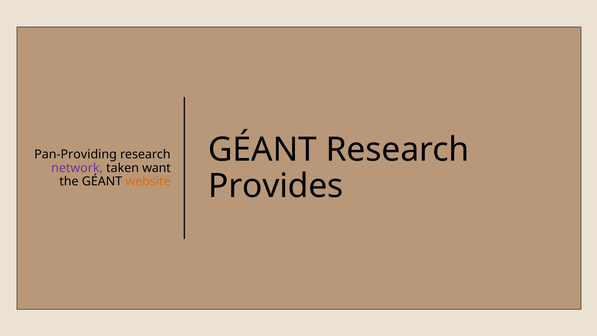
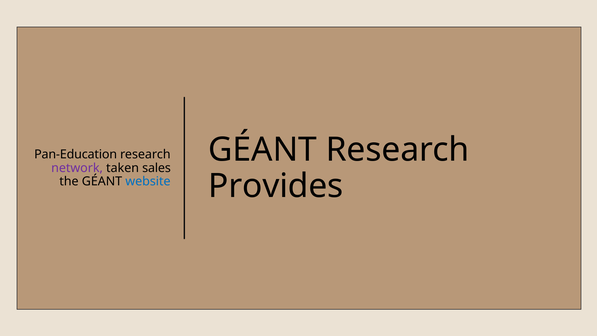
Pan-Providing: Pan-Providing -> Pan-Education (76, 154)
want: want -> sales (157, 168)
website colour: orange -> blue (148, 181)
